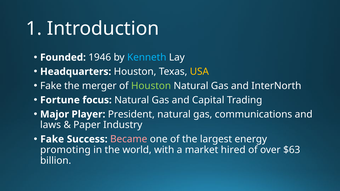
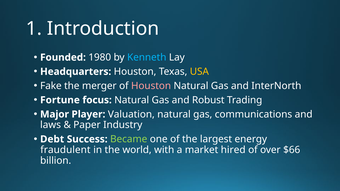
1946: 1946 -> 1980 (100, 57)
Houston colour: light green -> pink (151, 86)
Capital: Capital -> Robust (208, 100)
President: President -> Valuation (131, 114)
Fake: Fake -> Debt (52, 139)
Became colour: pink -> light green (129, 139)
promoting: promoting -> fraudulent (65, 150)
$63: $63 -> $66 (292, 150)
